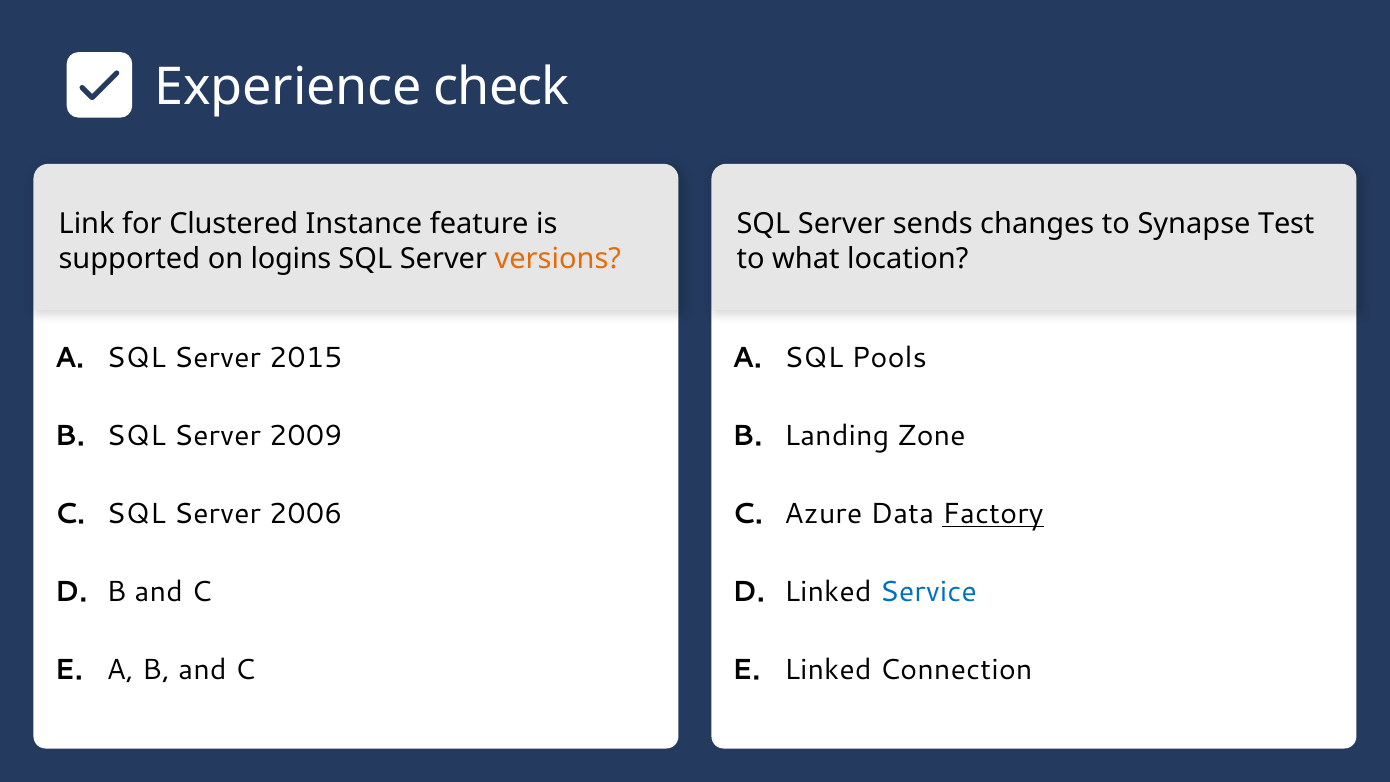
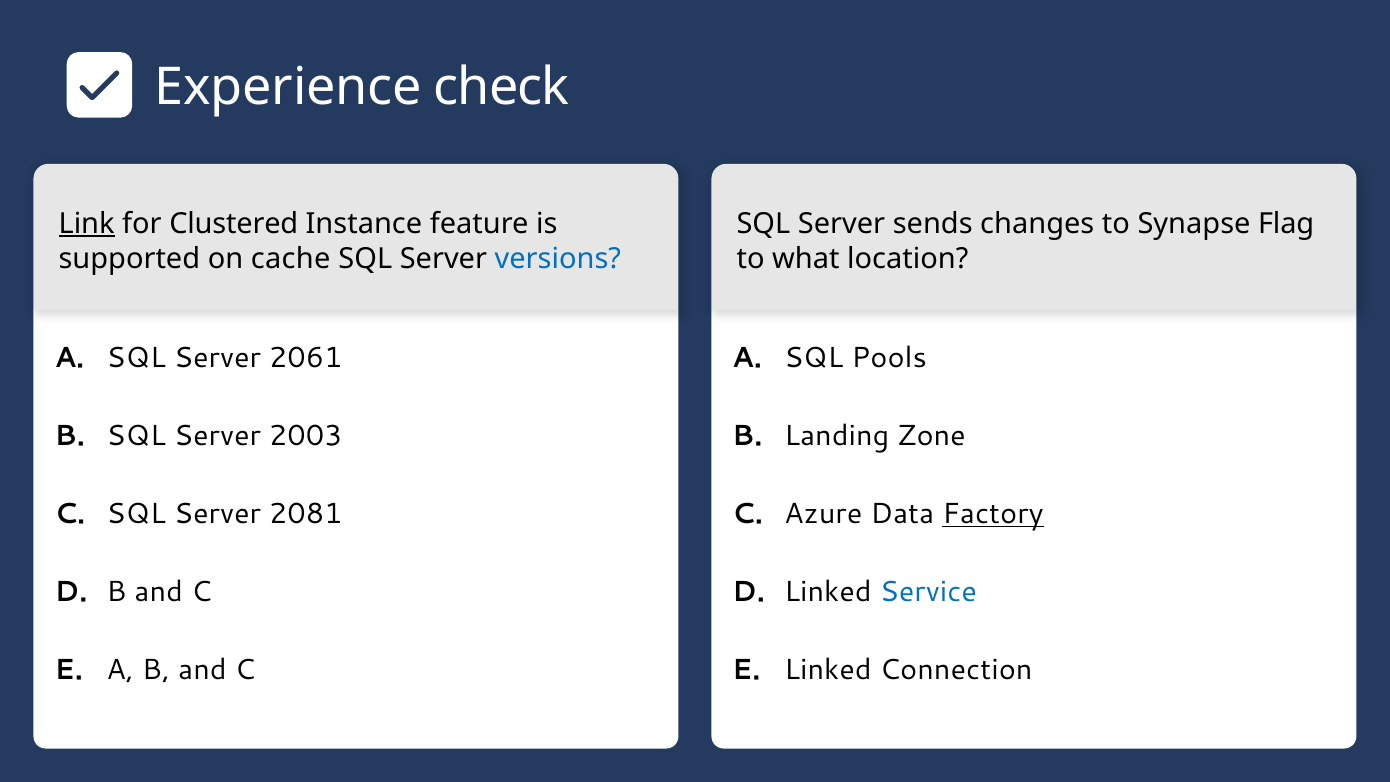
Link underline: none -> present (87, 224)
Test: Test -> Flag (1286, 224)
logins: logins -> cache (291, 259)
versions colour: orange -> blue (558, 259)
2015: 2015 -> 2061 (306, 358)
2009: 2009 -> 2003 (306, 436)
2006: 2006 -> 2081 (306, 514)
